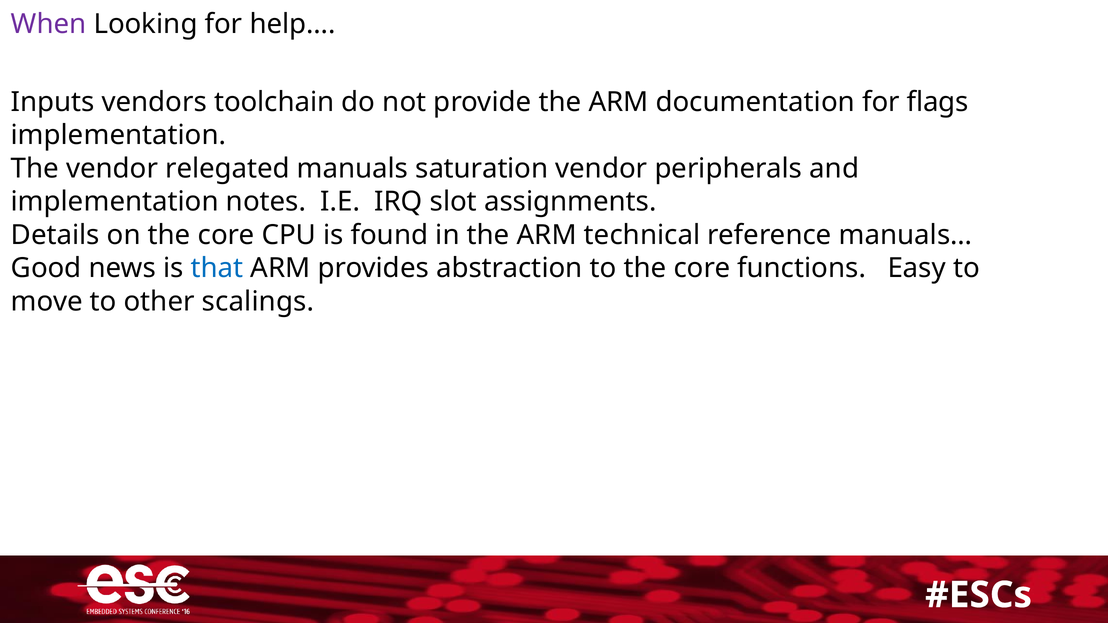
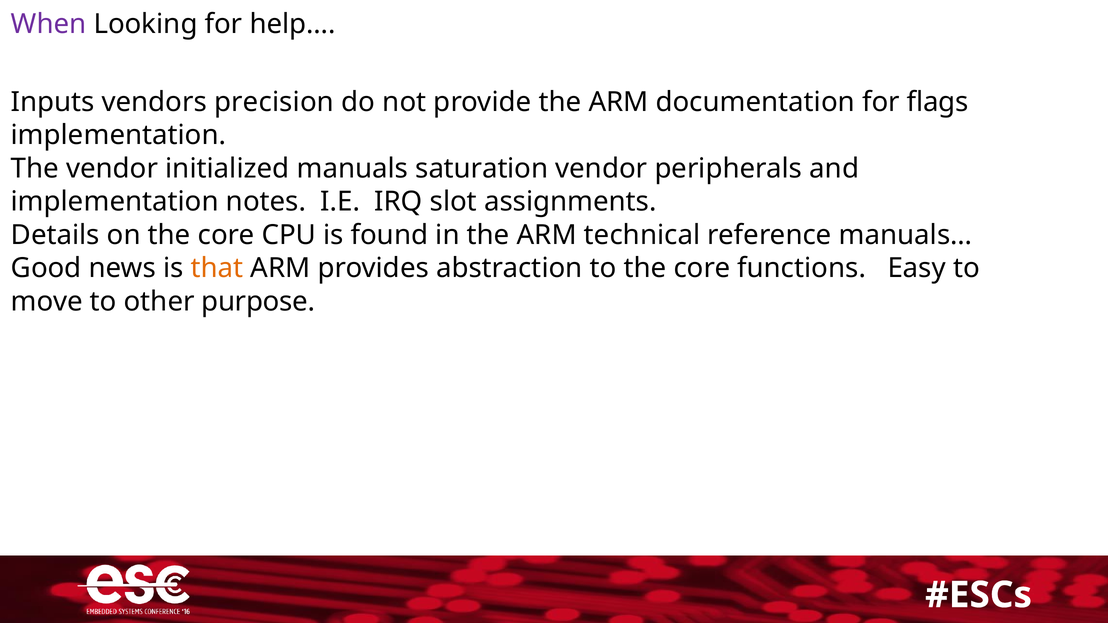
toolchain: toolchain -> precision (274, 102)
relegated: relegated -> initialized (227, 169)
that colour: blue -> orange (217, 268)
scalings: scalings -> purpose (258, 302)
